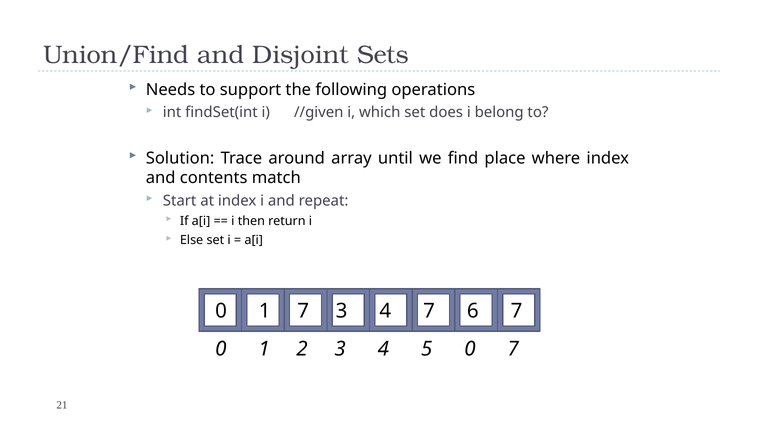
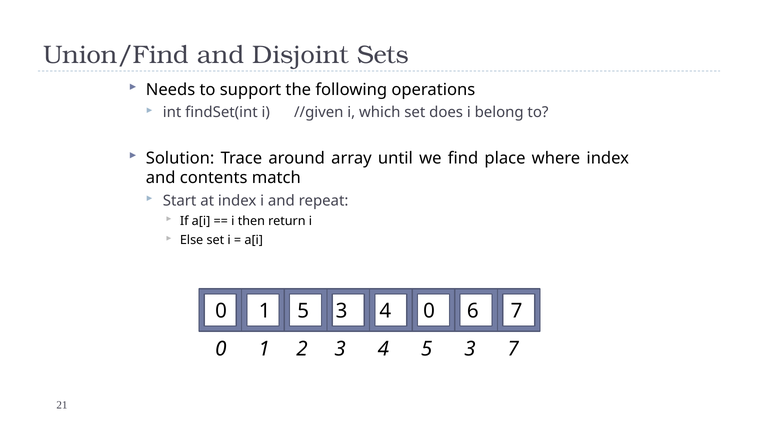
1 7: 7 -> 5 (303, 311)
4 7: 7 -> 0 (429, 311)
4 5 0: 0 -> 3 (470, 349)
